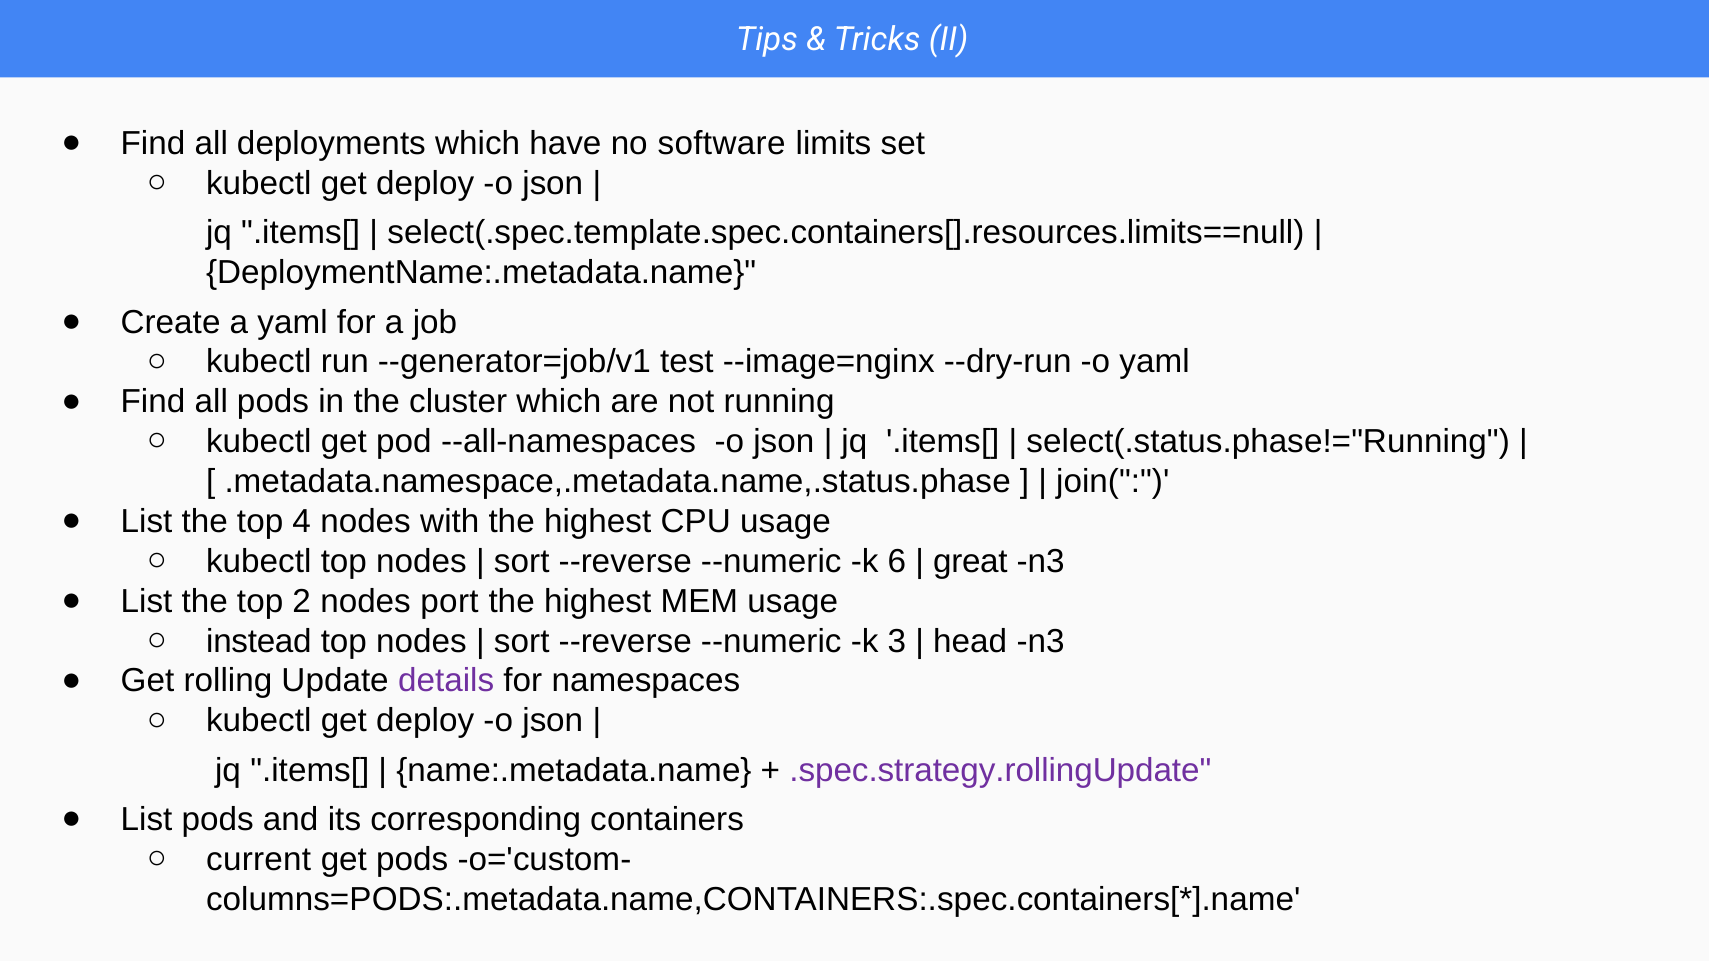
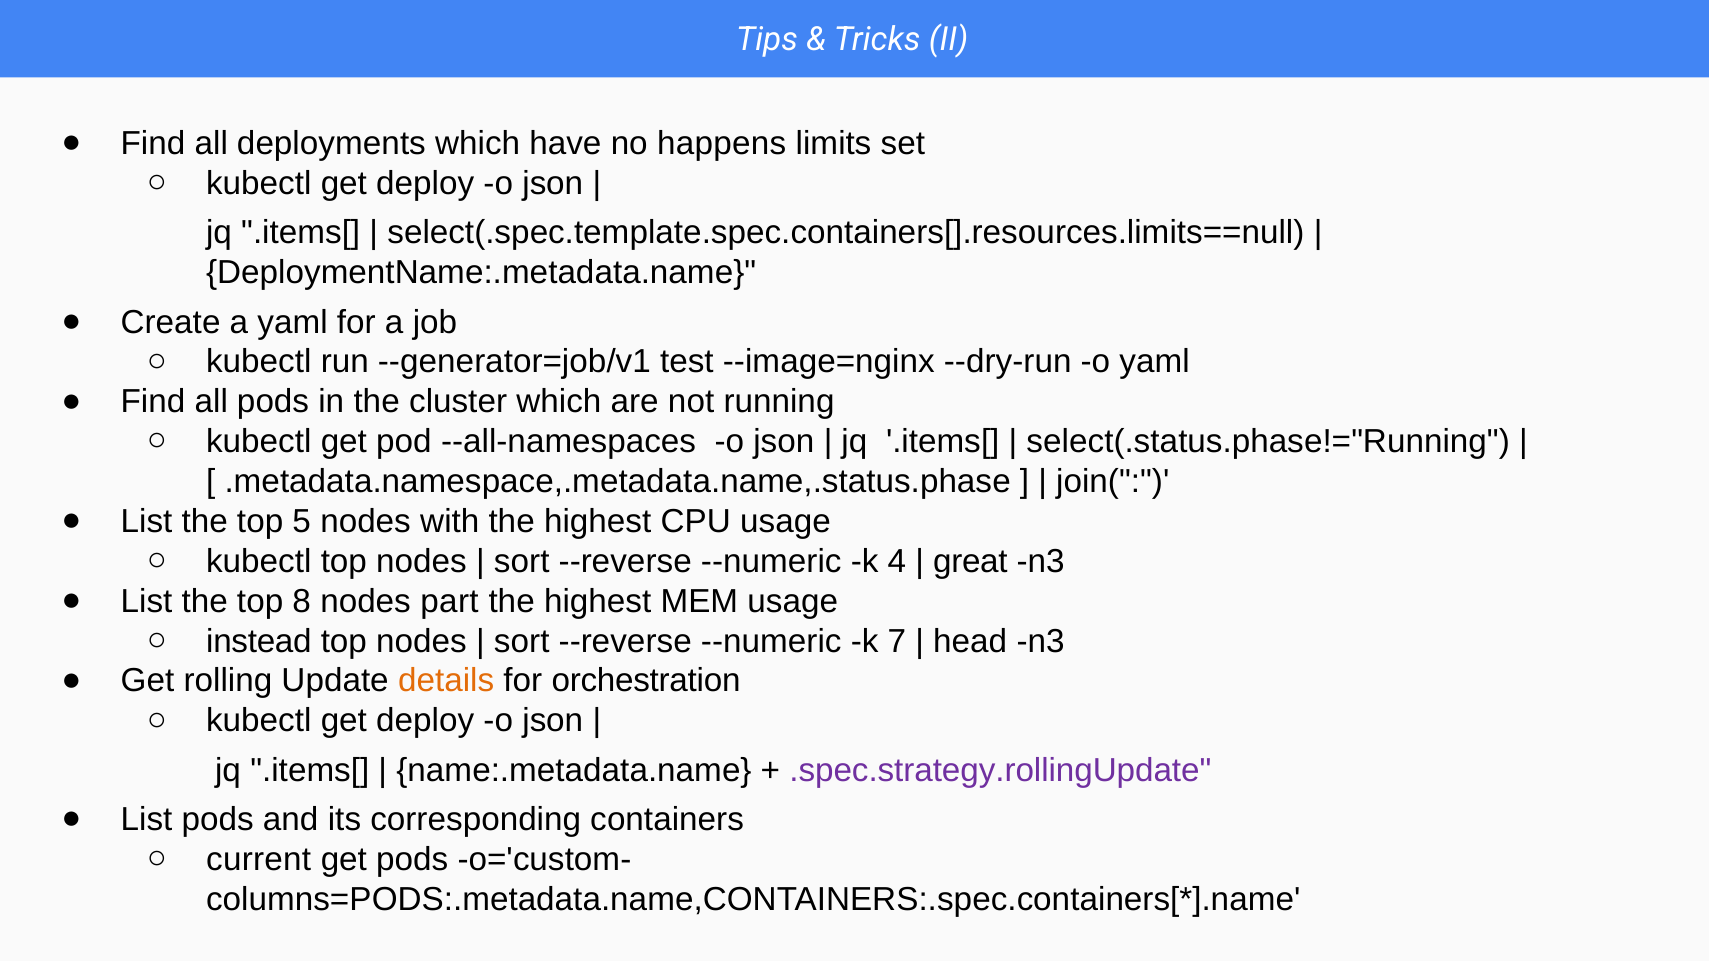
software: software -> happens (722, 144)
4: 4 -> 5 (302, 522)
6: 6 -> 4 (897, 562)
2: 2 -> 8 (302, 601)
port: port -> part (450, 601)
3: 3 -> 7 (897, 641)
details colour: purple -> orange (446, 681)
namespaces: namespaces -> orchestration (646, 681)
